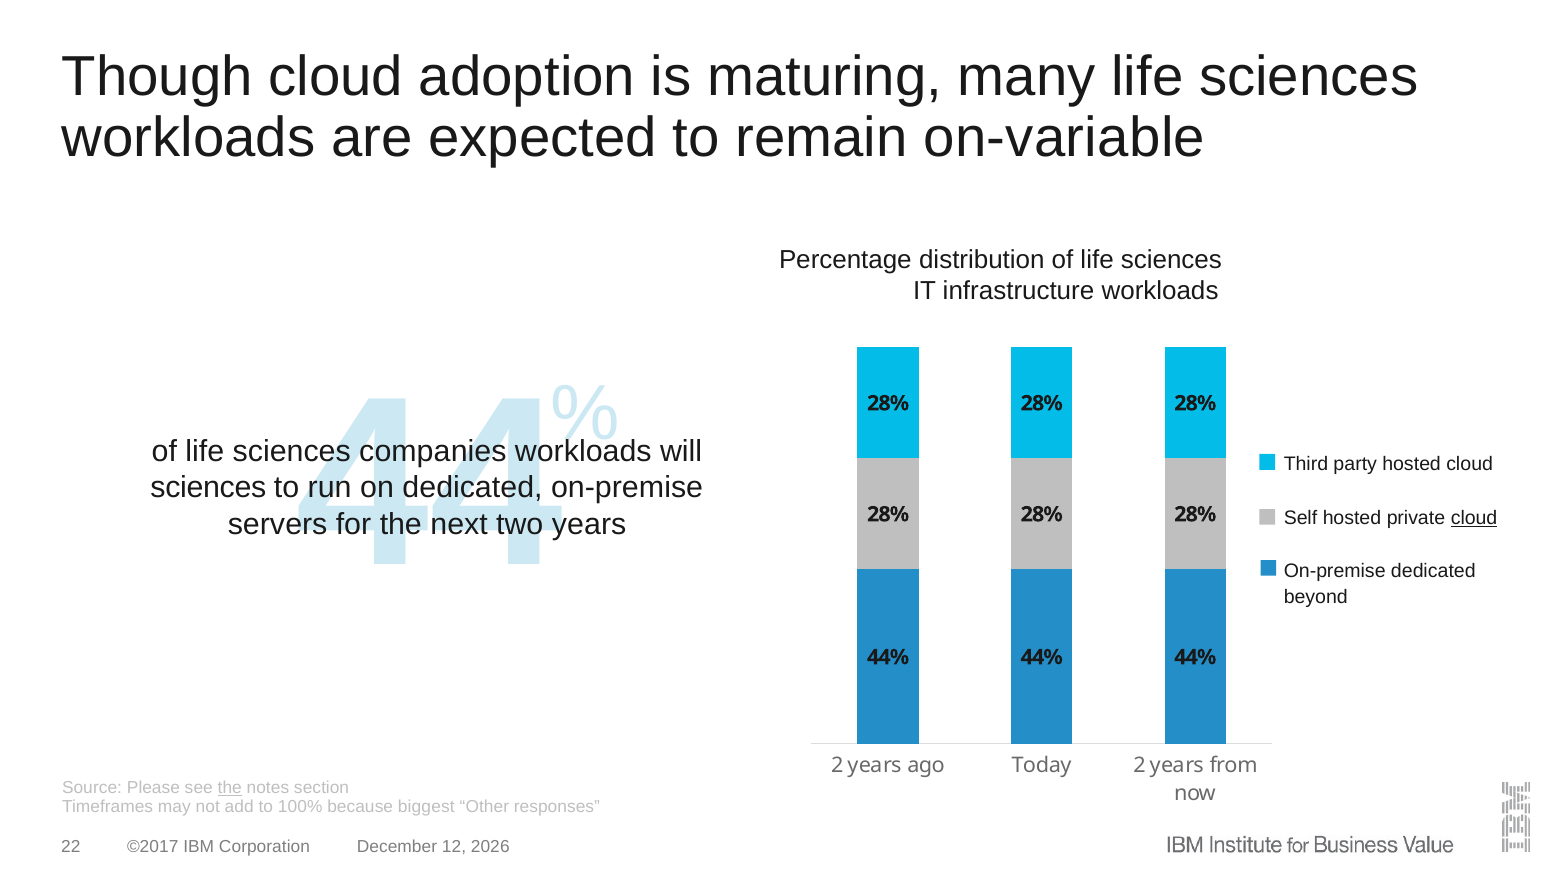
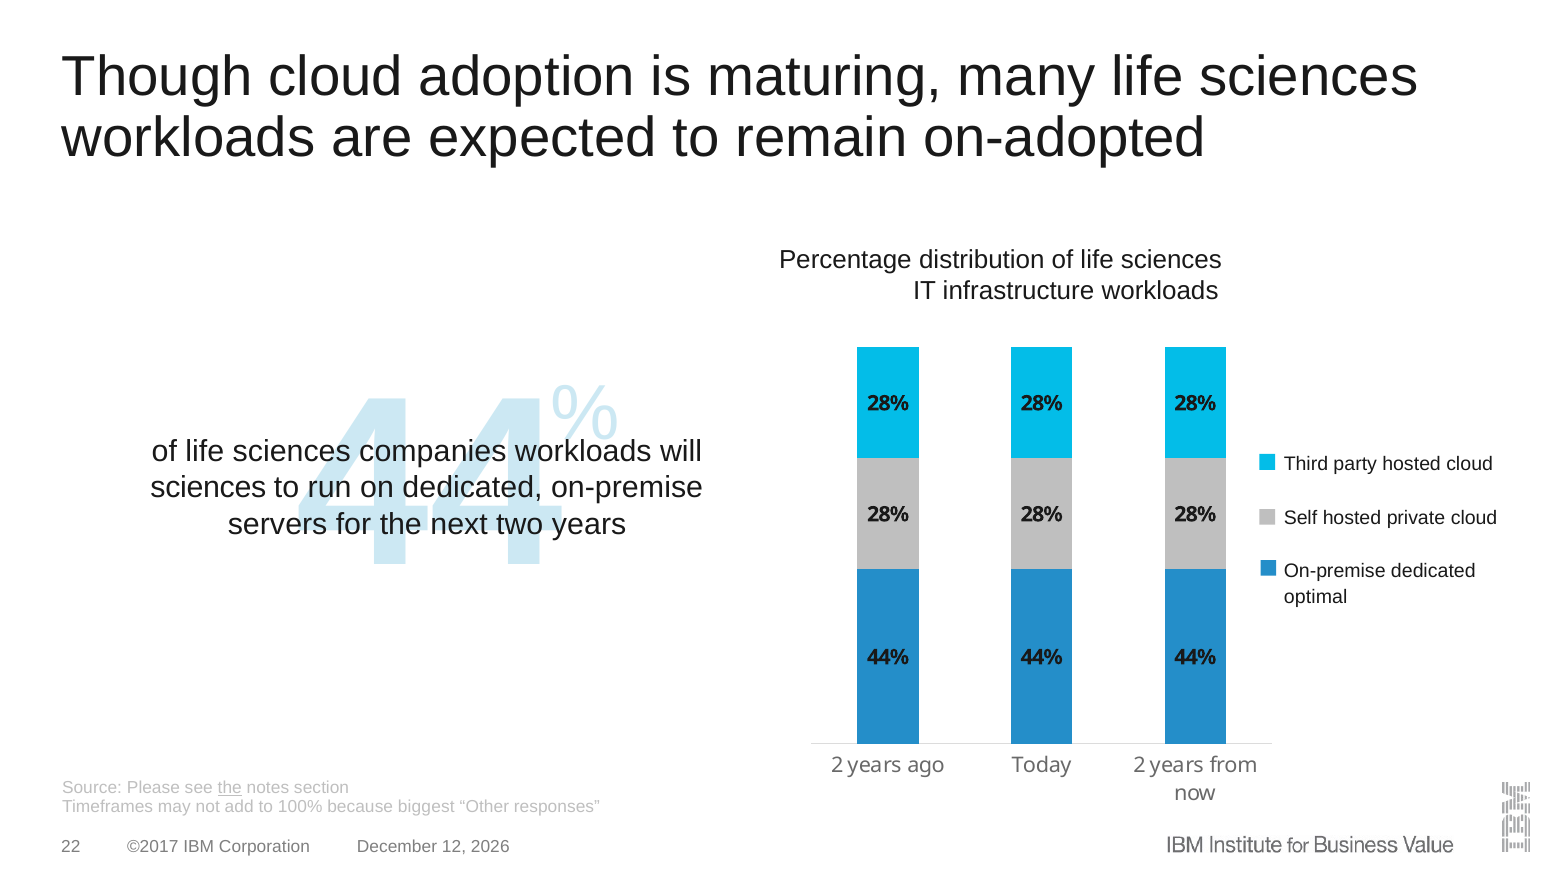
on-variable: on-variable -> on-adopted (1065, 138)
cloud underline: present -> none (1474, 518)
beyond: beyond -> optimal (1316, 597)
